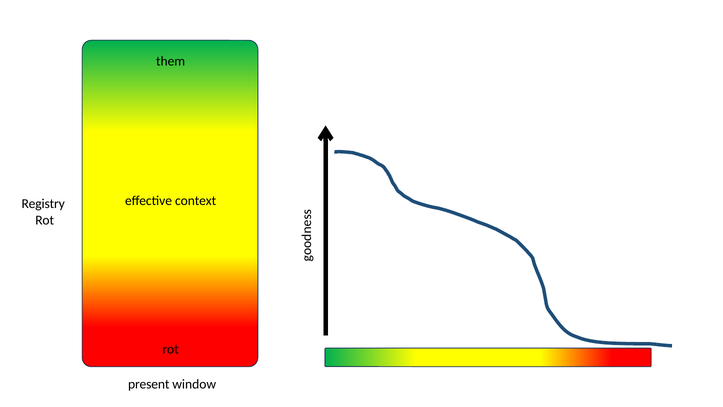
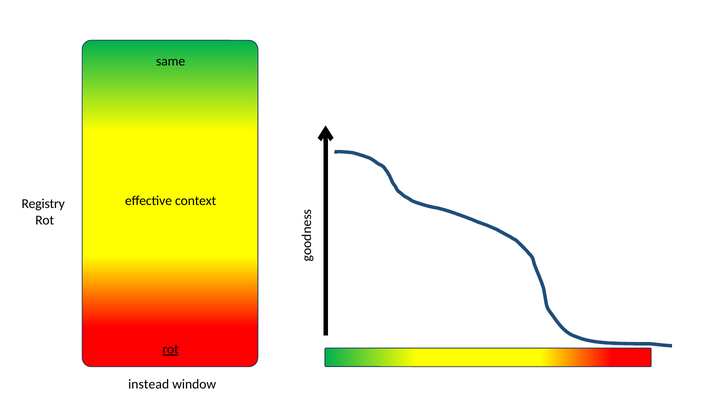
them: them -> same (171, 61)
rot underline: none -> present (171, 349)
present: present -> instead (149, 384)
